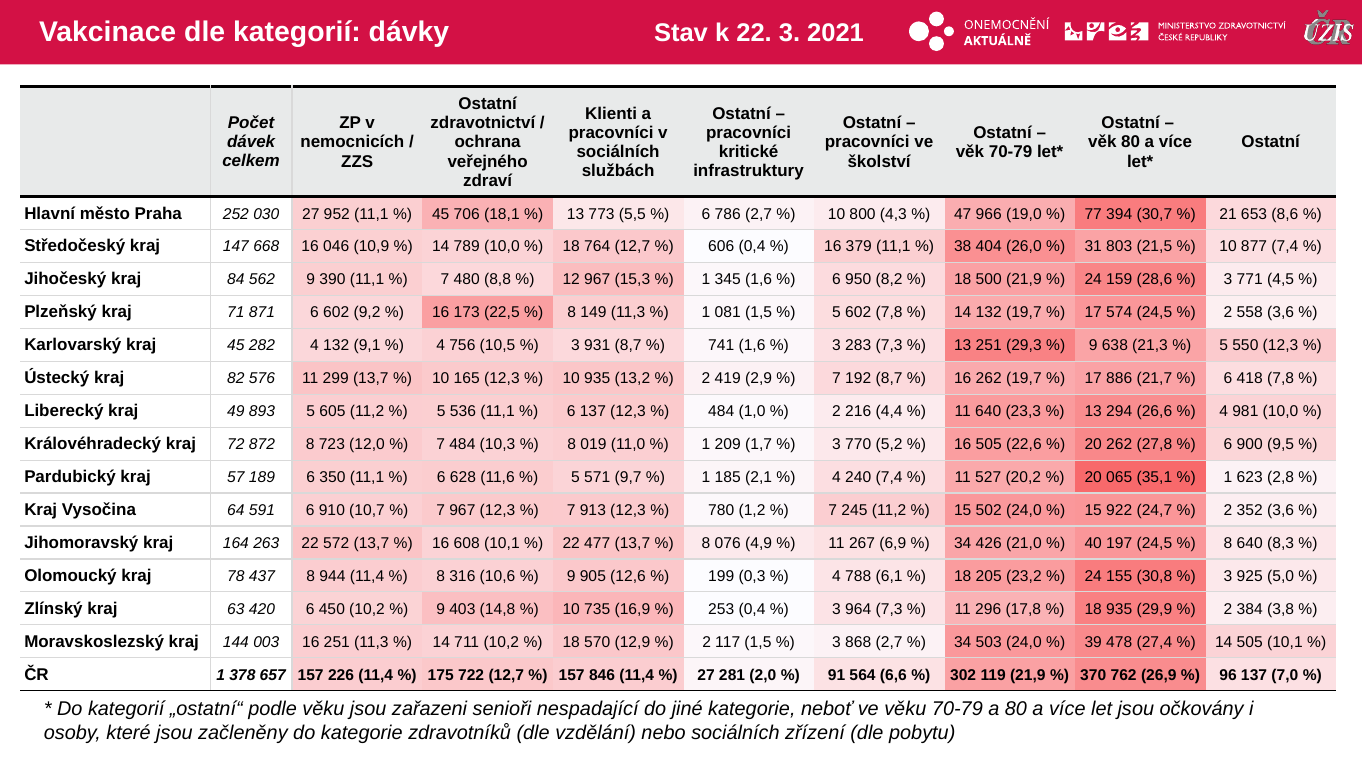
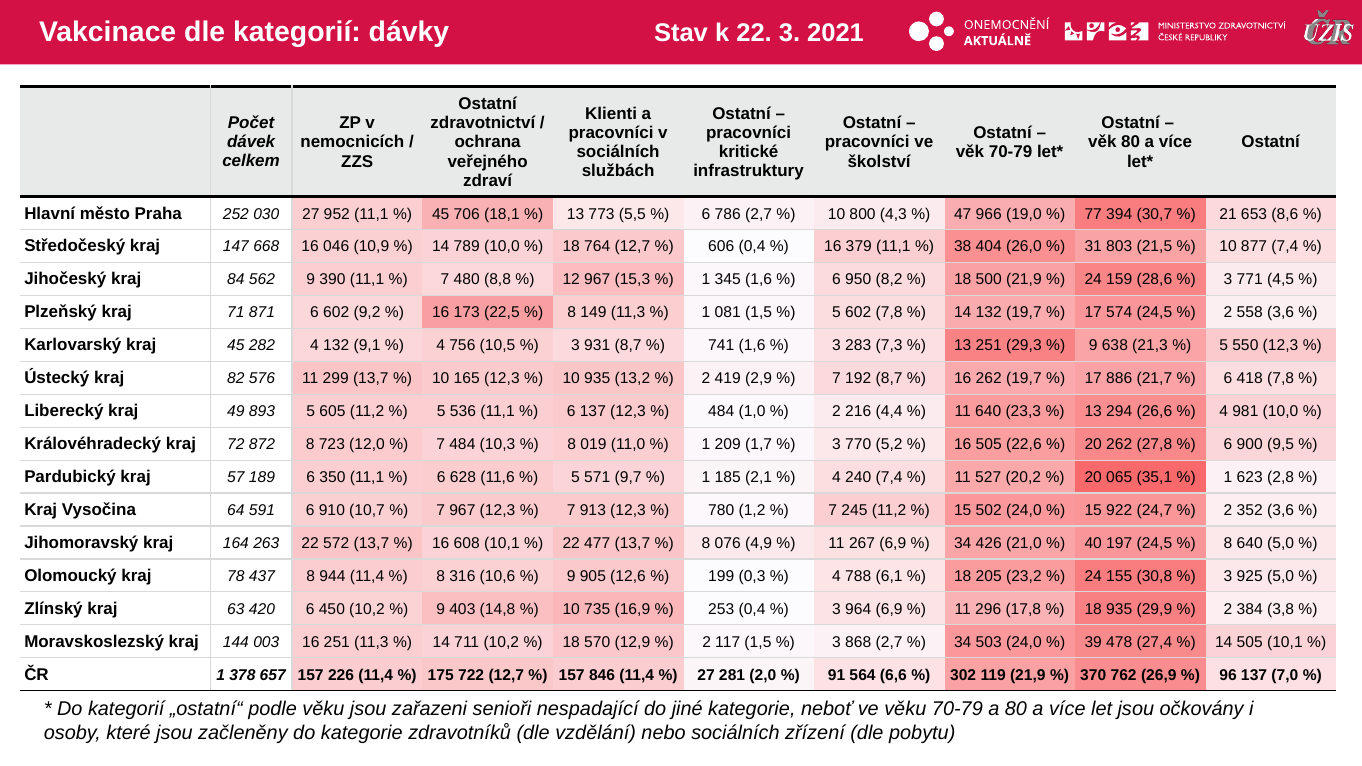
640 8,3: 8,3 -> 5,0 (1281, 543)
964 7,3: 7,3 -> 6,9 (889, 609)
